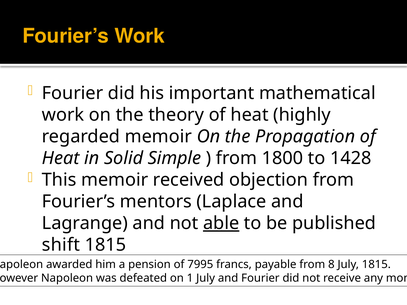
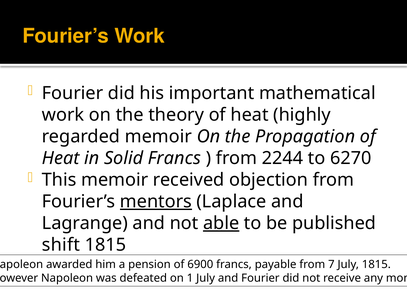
Solid Simple: Simple -> Francs (174, 158)
1800: 1800 -> 2244 (282, 158)
1428: 1428 -> 6270 (351, 158)
mentors underline: none -> present (156, 202)
7995: 7995 -> 6900 (200, 265)
8: 8 -> 7 (331, 265)
